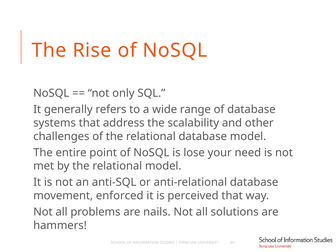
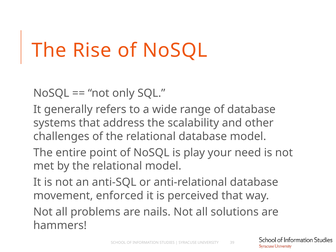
lose: lose -> play (194, 153)
